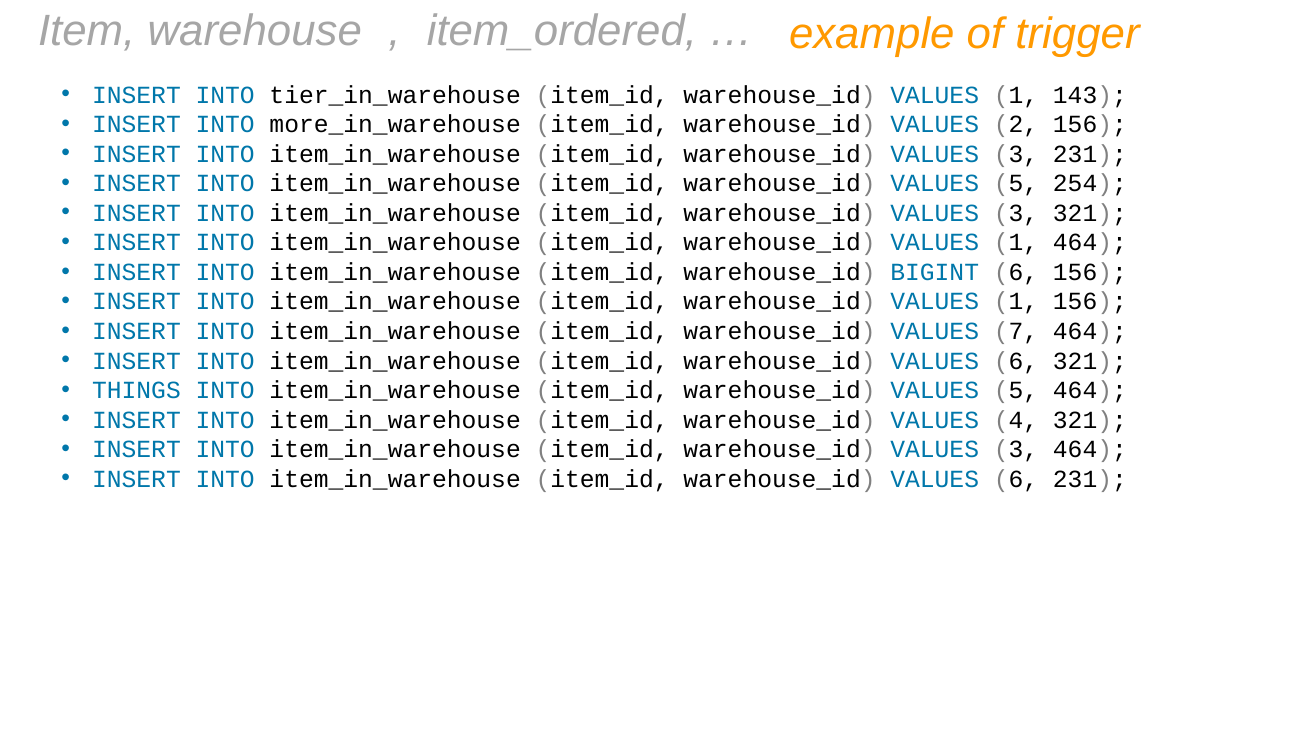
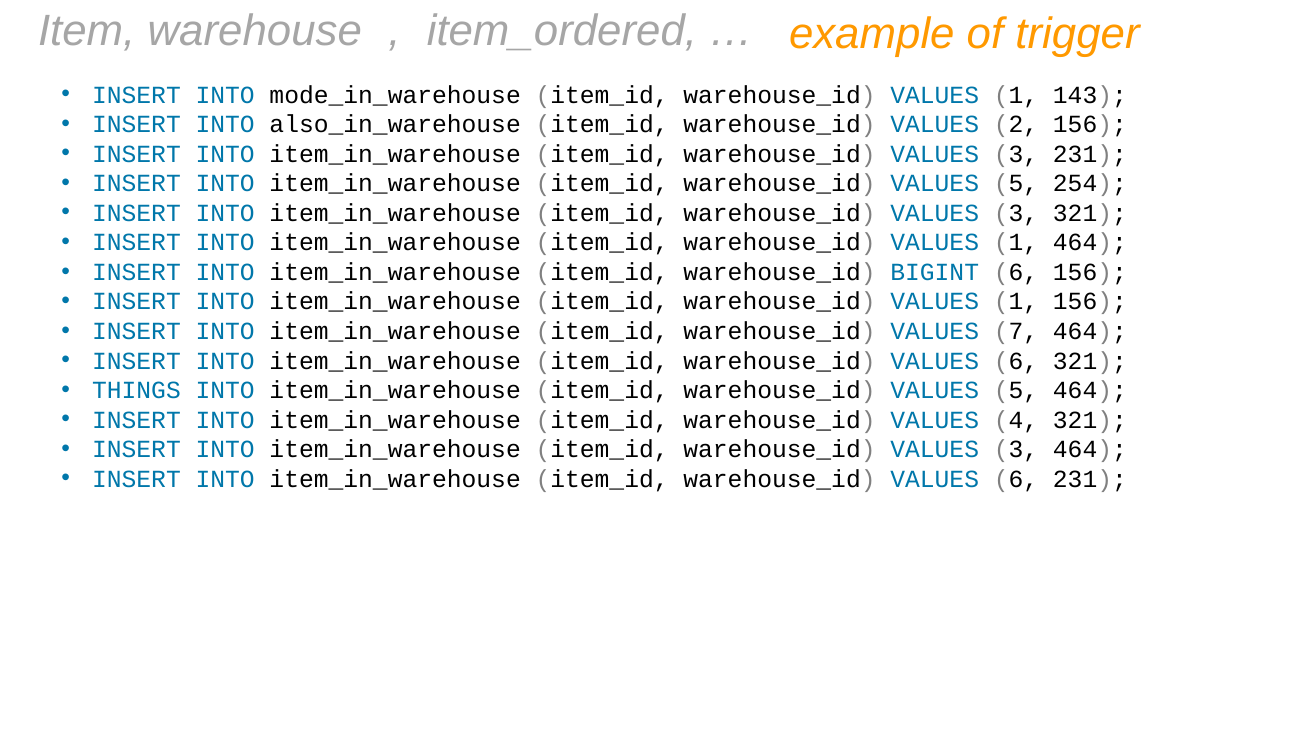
tier_in_warehouse: tier_in_warehouse -> mode_in_warehouse (395, 95)
more_in_warehouse: more_in_warehouse -> also_in_warehouse (395, 124)
